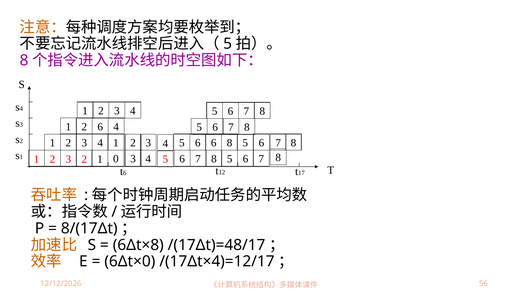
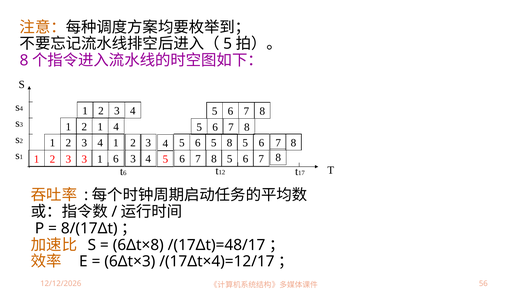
1 6: 6 -> 1 (100, 127)
6: 6 -> 5 (214, 143)
3 2: 2 -> 3 (84, 159)
2 0: 0 -> 6 (116, 159)
6Δt×0: 6Δt×0 -> 6Δt×3 (130, 262)
